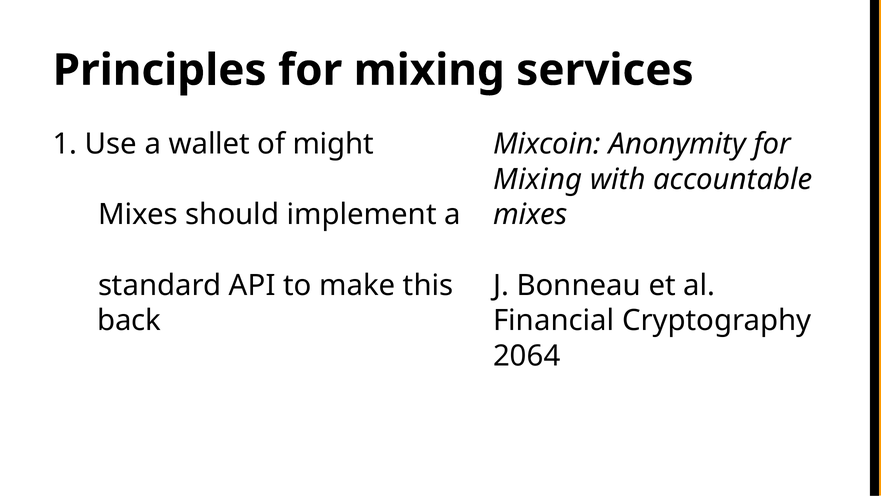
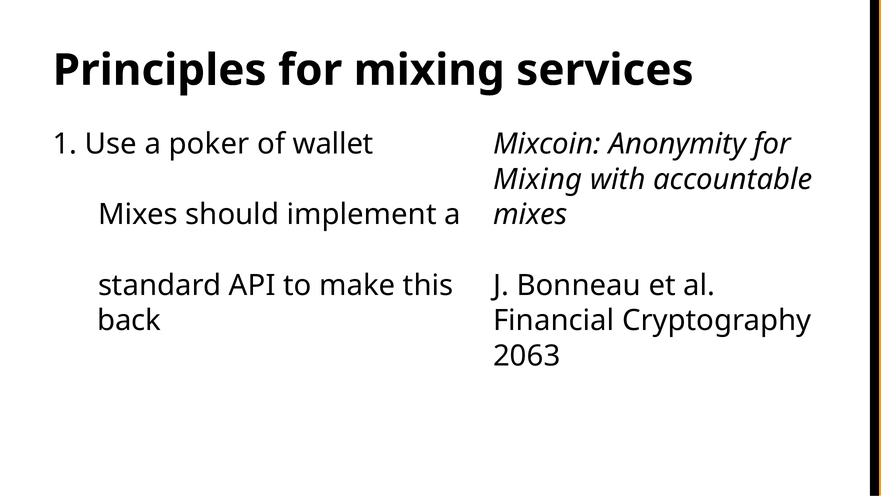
wallet: wallet -> poker (209, 144)
might: might -> wallet (333, 144)
2064: 2064 -> 2063 (527, 356)
